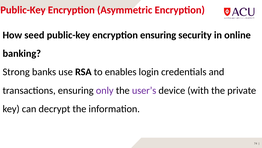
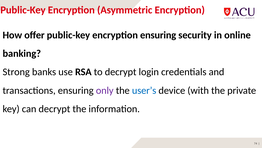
seed: seed -> offer (34, 35)
to enables: enables -> decrypt (121, 72)
user’s colour: purple -> blue (144, 90)
